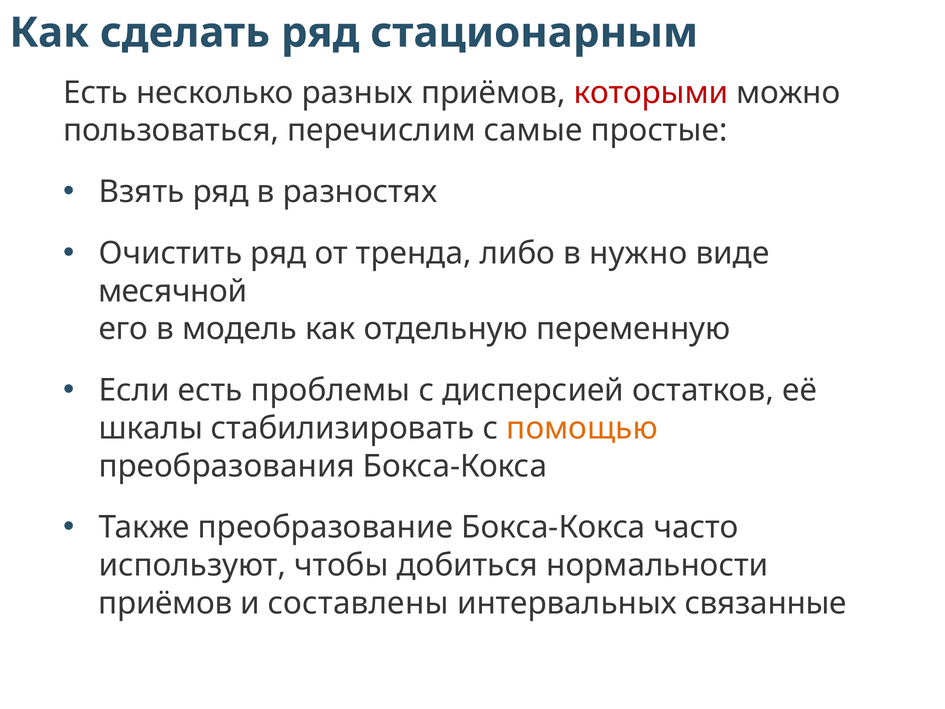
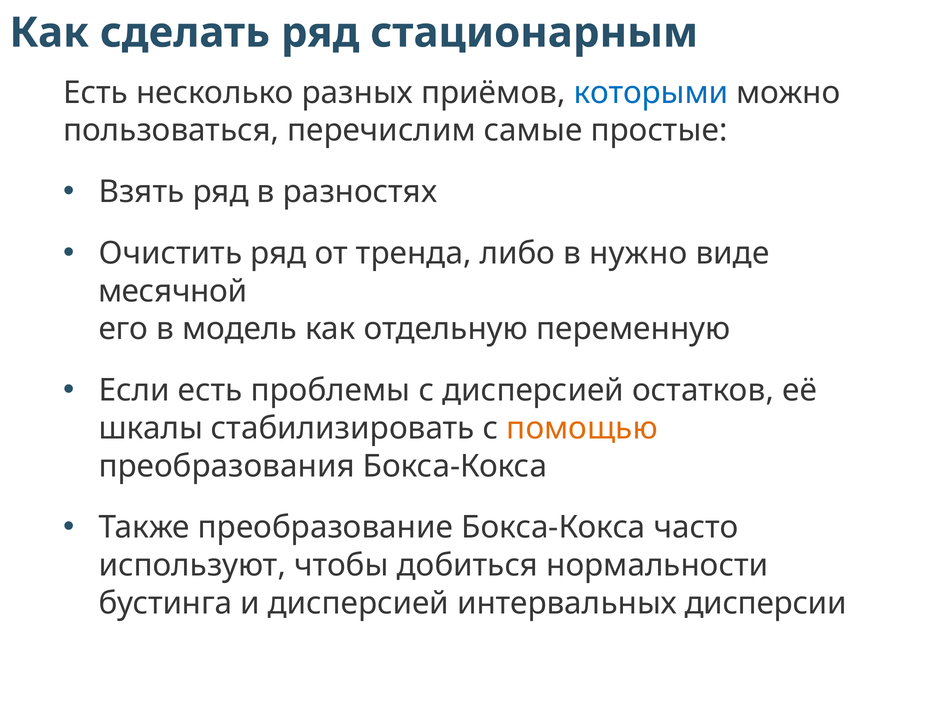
которыми colour: red -> blue (651, 93)
приёмов: приёмов -> бустинга (165, 603)
и составлены: составлены -> дисперсией (358, 603)
связанные: связанные -> дисперсии (766, 603)
